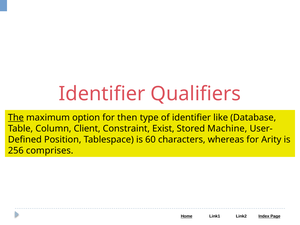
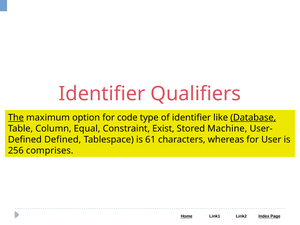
then: then -> code (127, 118)
Database underline: none -> present (253, 118)
Client: Client -> Equal (87, 129)
Position: Position -> Defined (63, 140)
60: 60 -> 61 (150, 140)
Arity: Arity -> User (271, 140)
